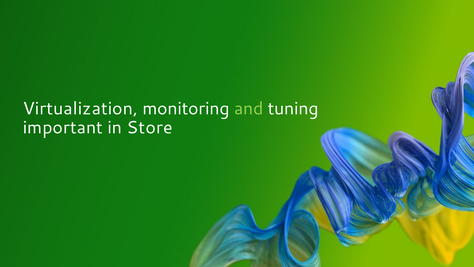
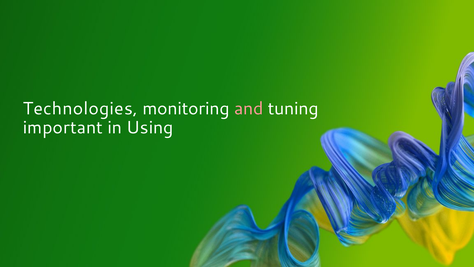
Virtualization: Virtualization -> Technologies (80, 108)
and colour: light green -> pink (249, 108)
Store: Store -> Using (150, 128)
